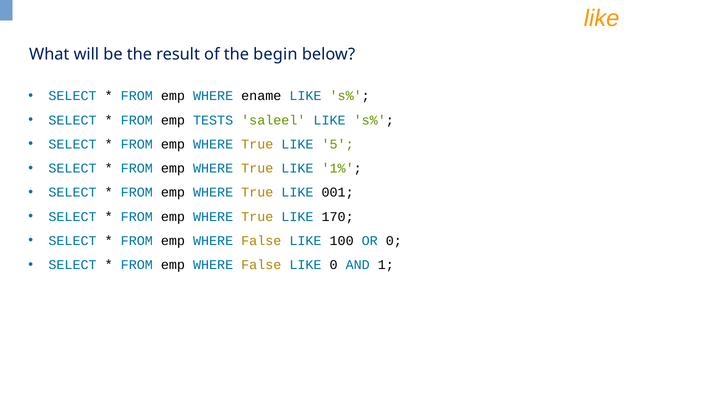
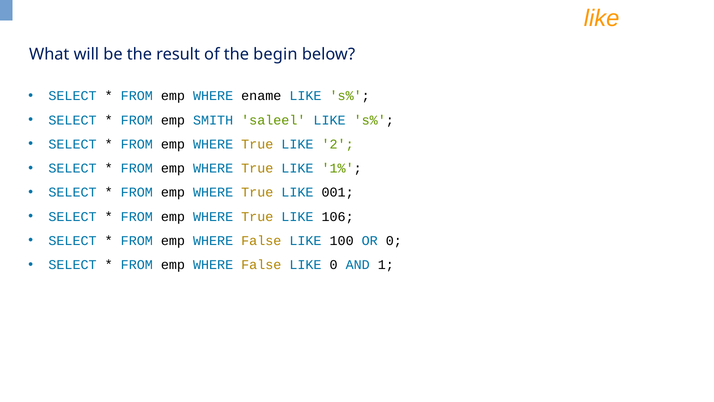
TESTS: TESTS -> SMITH (213, 120)
5: 5 -> 2 (338, 144)
170: 170 -> 106 (338, 216)
